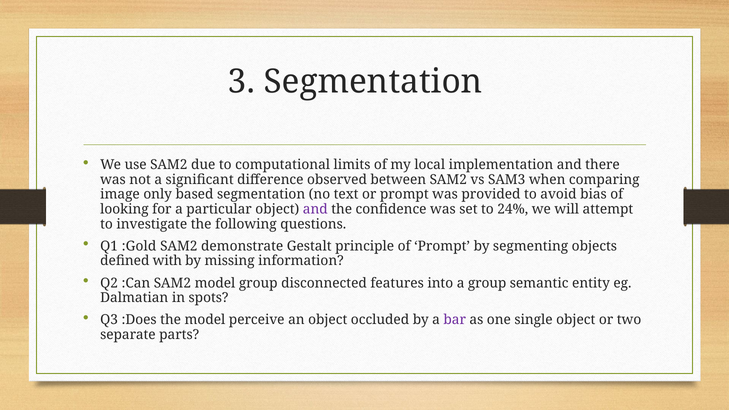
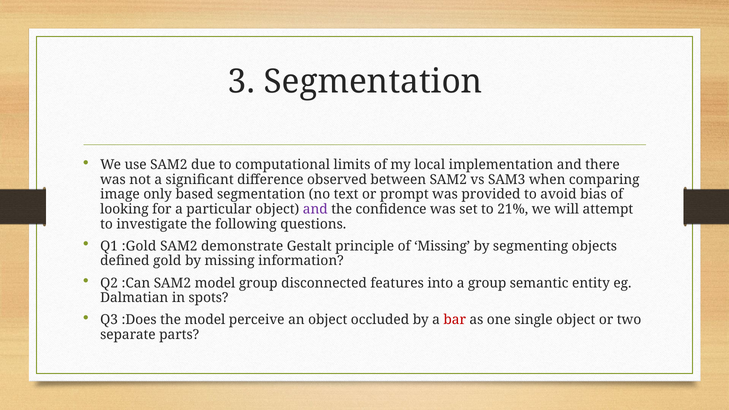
24%: 24% -> 21% (513, 209)
of Prompt: Prompt -> Missing (442, 246)
with: with -> gold (167, 261)
bar colour: purple -> red (455, 320)
